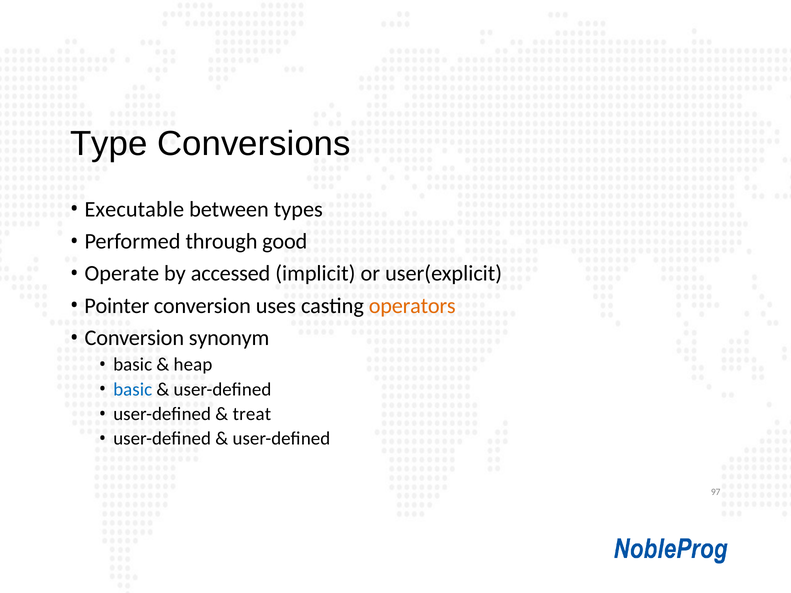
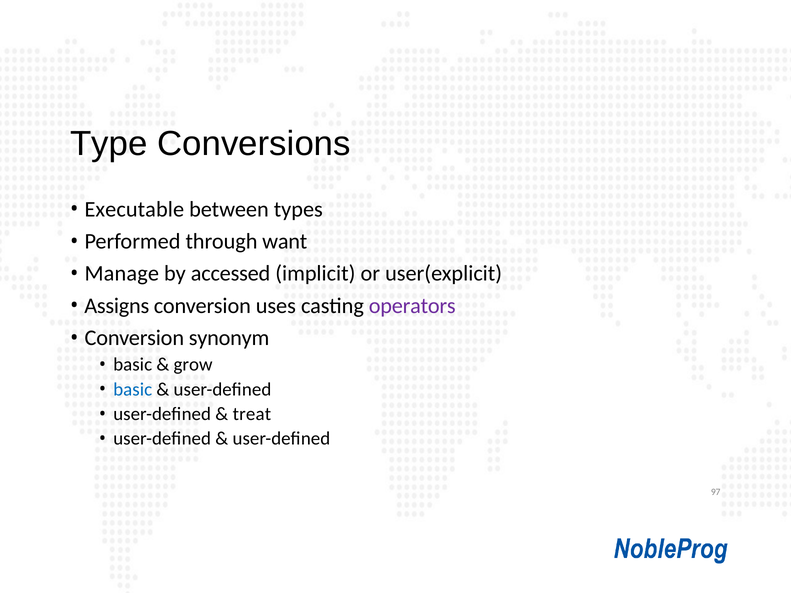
good: good -> want (285, 242)
Operate: Operate -> Manage (122, 274)
Pointer: Pointer -> Assigns (117, 306)
operators colour: orange -> purple (412, 306)
heap: heap -> grow (193, 365)
